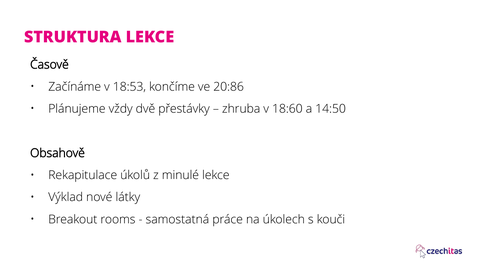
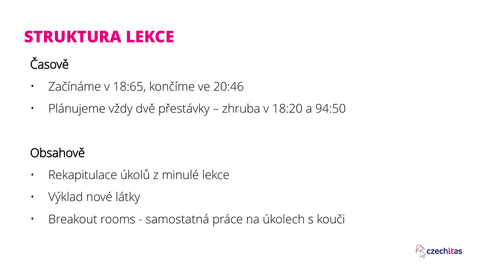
18:53: 18:53 -> 18:65 (129, 87)
20:86: 20:86 -> 20:46 (229, 87)
18:60: 18:60 -> 18:20 (287, 109)
14:50: 14:50 -> 94:50 (331, 109)
